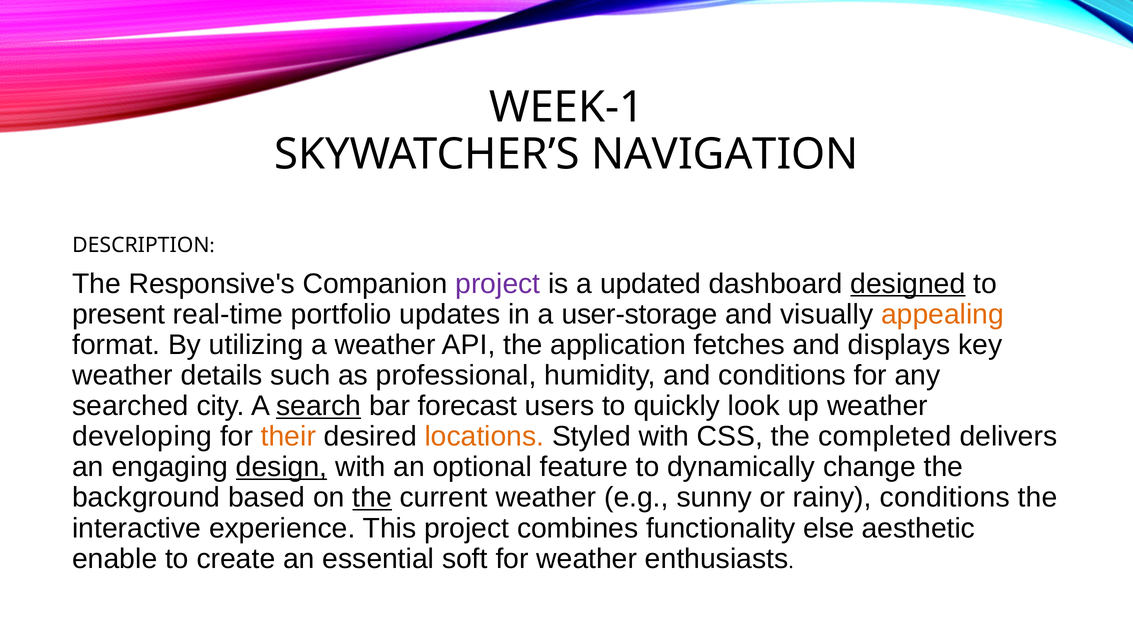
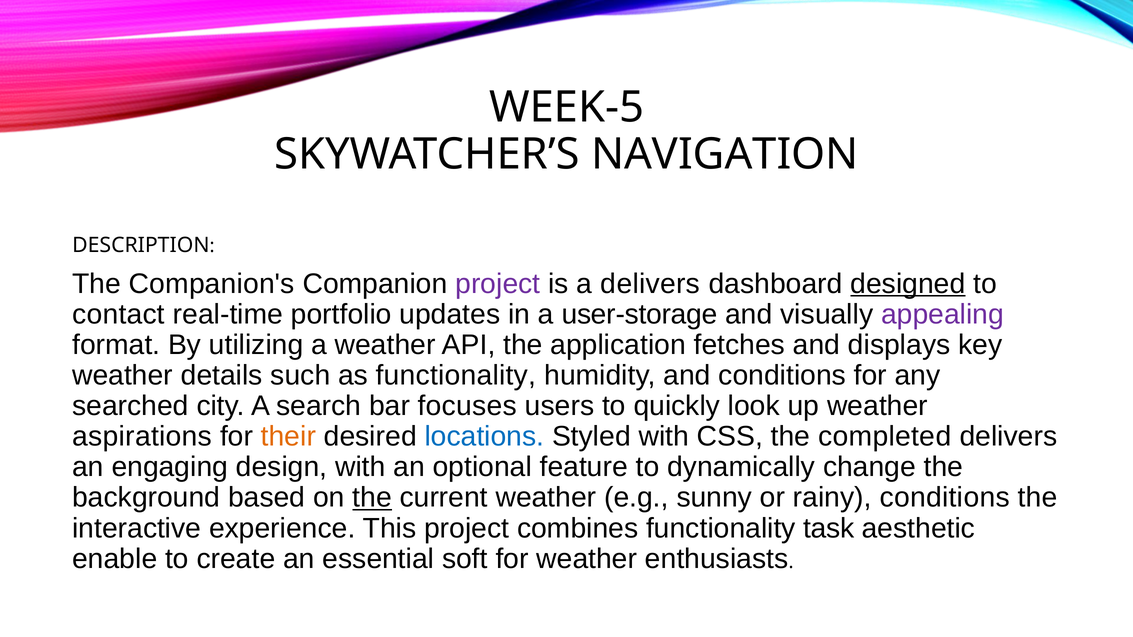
WEEK-1: WEEK-1 -> WEEK-5 (567, 107)
Responsive's: Responsive's -> Companion's (212, 284)
a updated: updated -> delivers (650, 284)
present: present -> contact (119, 314)
appealing colour: orange -> purple (943, 314)
as professional: professional -> functionality (456, 376)
search underline: present -> none (319, 406)
forecast: forecast -> focuses (467, 406)
developing: developing -> aspirations (142, 437)
locations colour: orange -> blue (484, 437)
design underline: present -> none (282, 467)
else: else -> task (829, 528)
